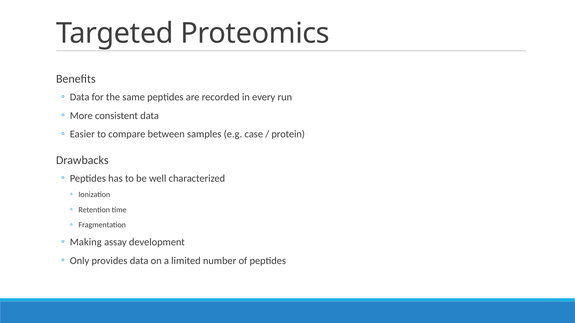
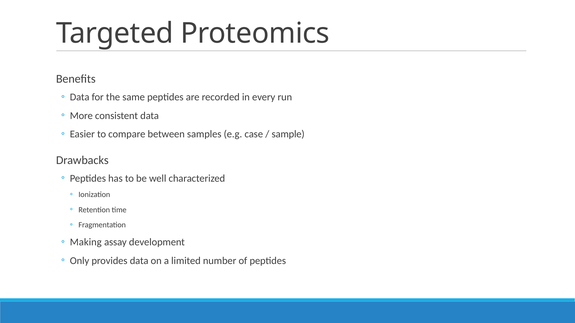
protein: protein -> sample (288, 134)
